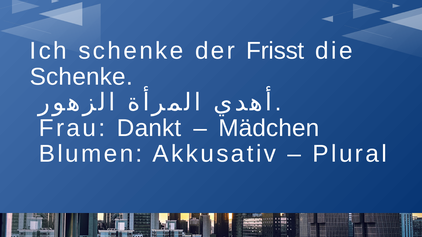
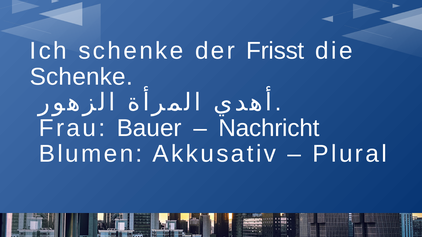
Dankt: Dankt -> Bauer (149, 128)
Mädchen: Mädchen -> Nachricht (269, 128)
